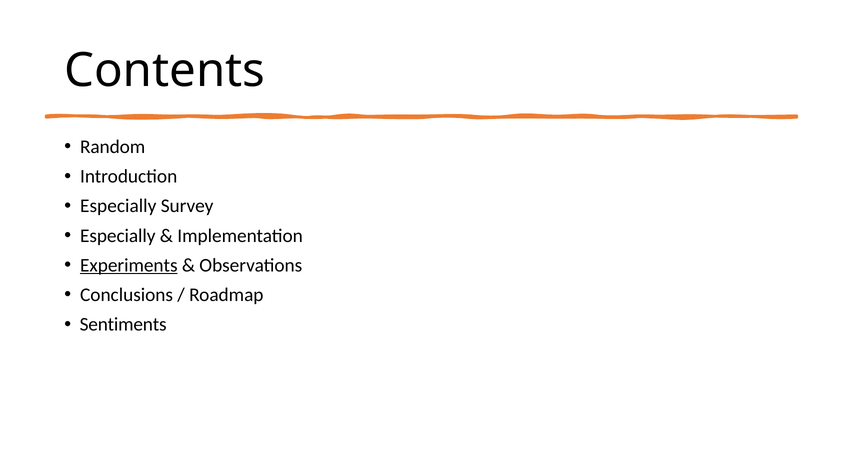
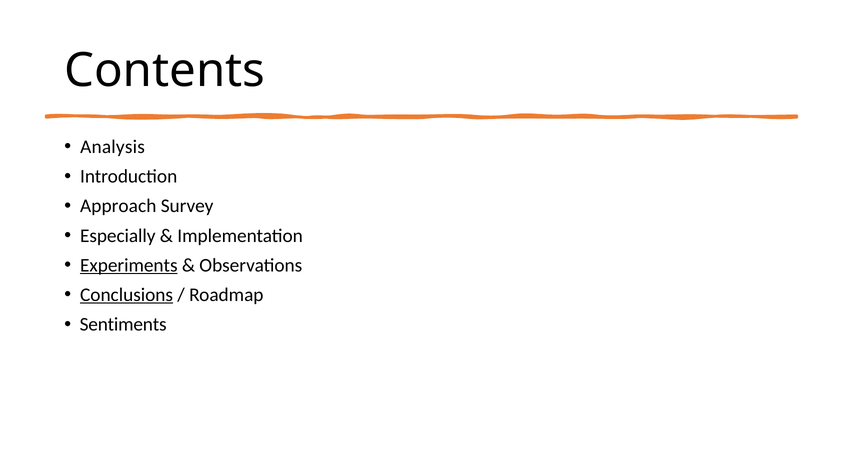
Random: Random -> Analysis (113, 147)
Especially: Especially -> Approach (118, 206)
Conclusions underline: none -> present (127, 295)
